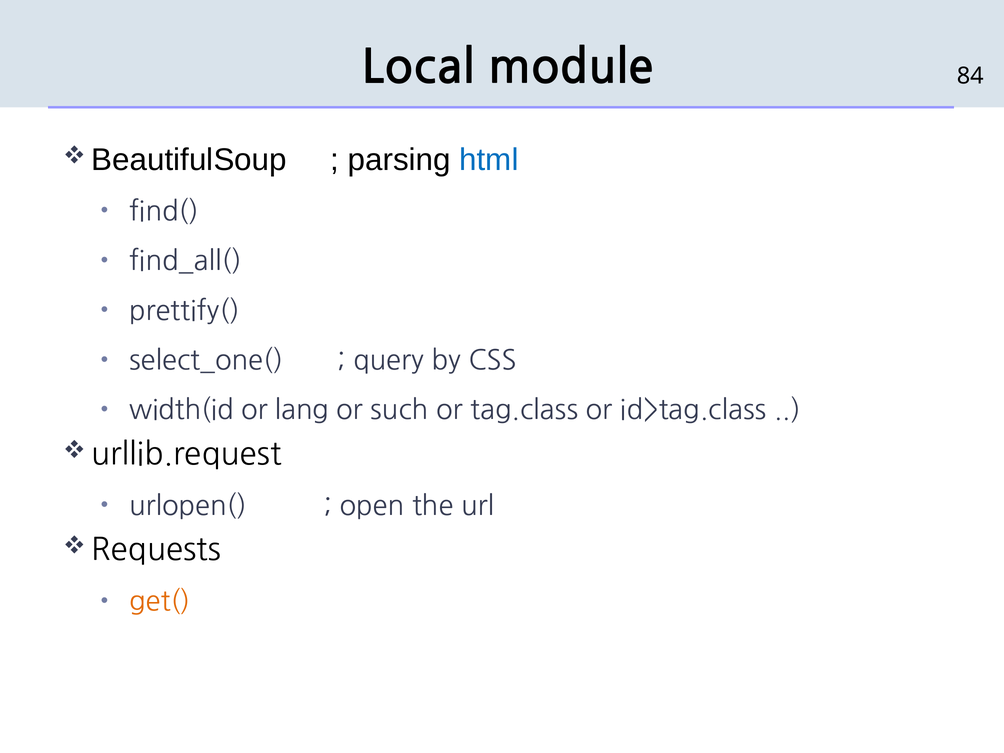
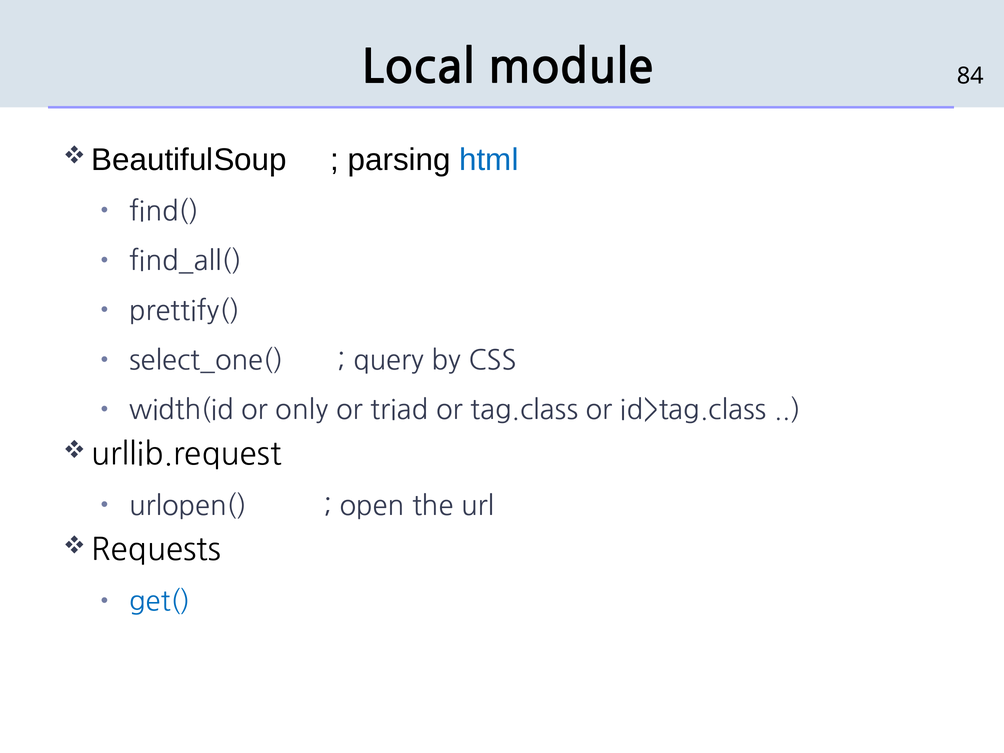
lang: lang -> only (302, 410)
such: such -> triad (399, 410)
get( colour: orange -> blue (160, 602)
